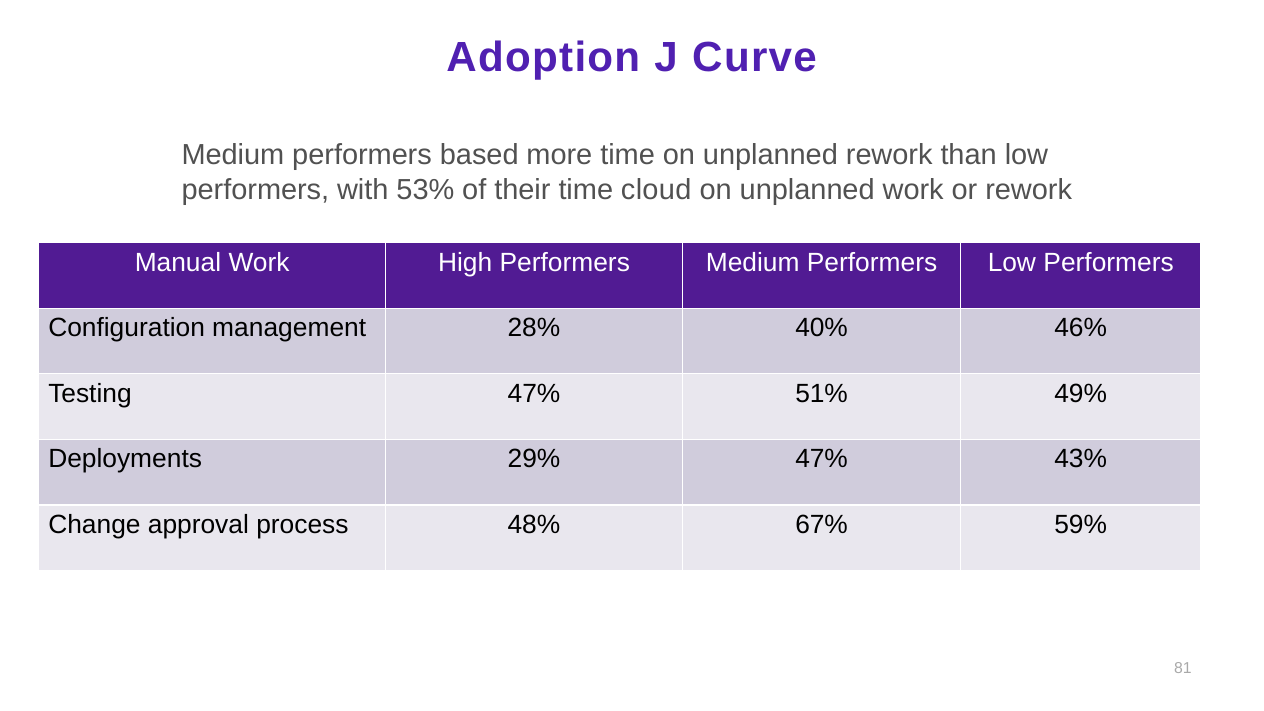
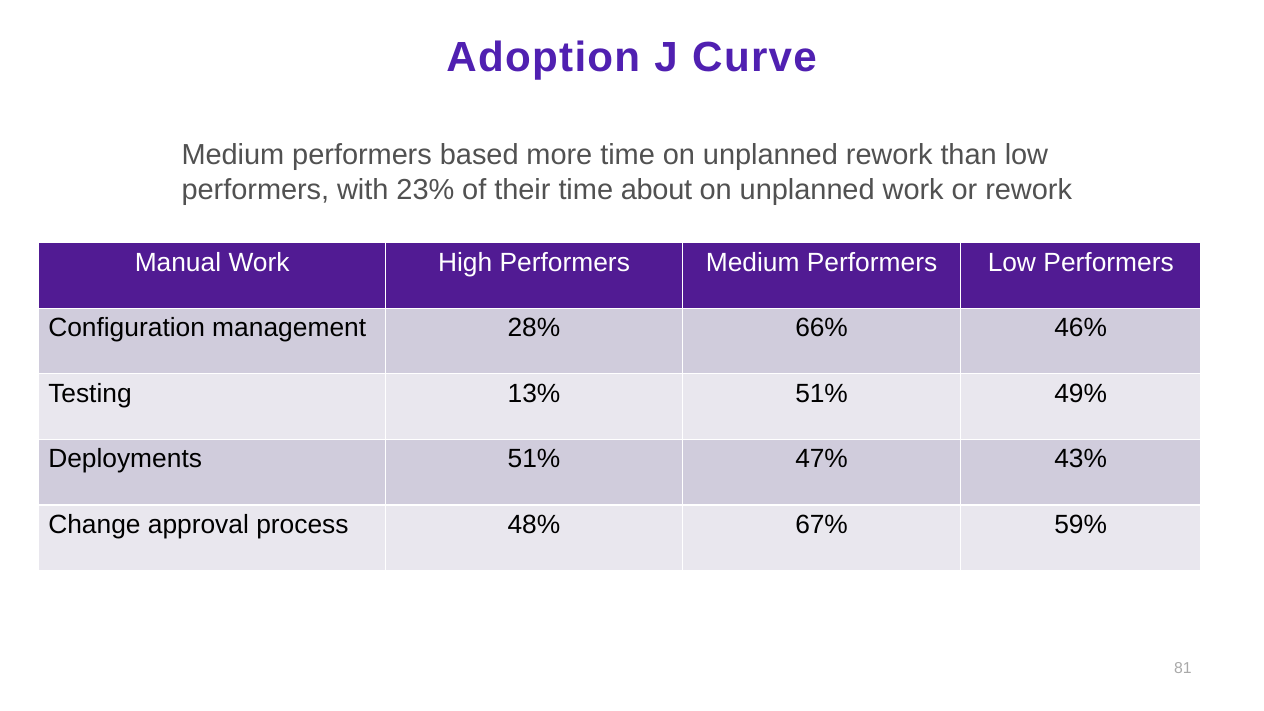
53%: 53% -> 23% (425, 190)
cloud: cloud -> about (656, 190)
40%: 40% -> 66% (822, 328)
Testing 47%: 47% -> 13% (534, 394)
Deployments 29%: 29% -> 51% (534, 459)
